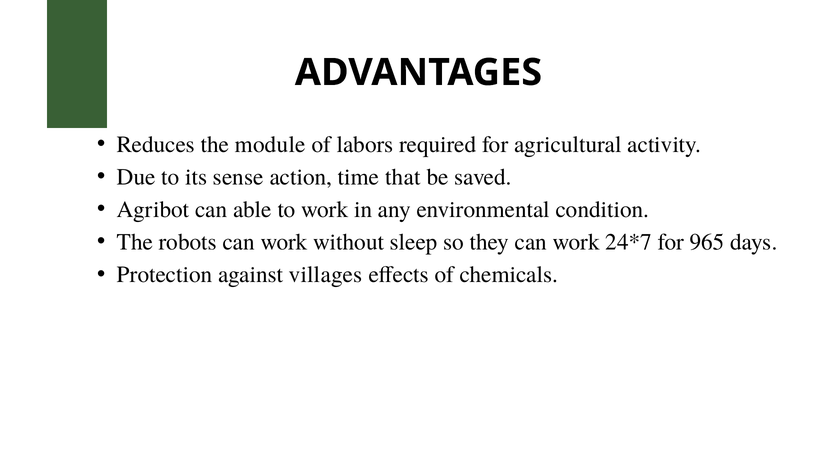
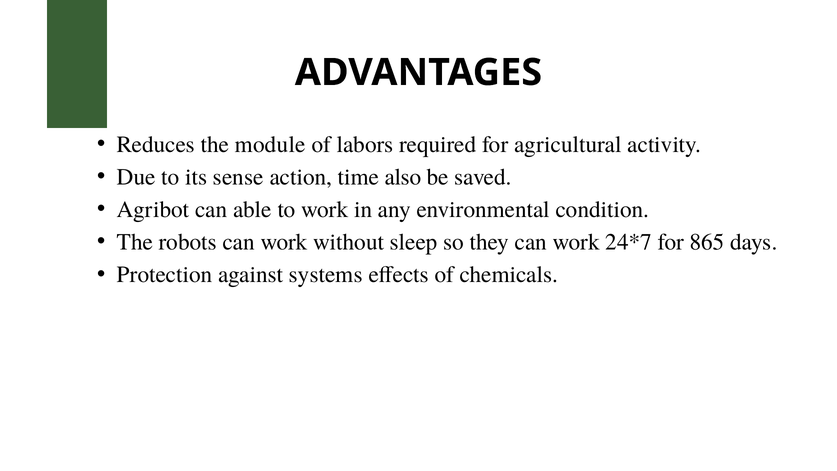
that: that -> also (403, 177)
965: 965 -> 865 (707, 242)
villages: villages -> systems (326, 275)
